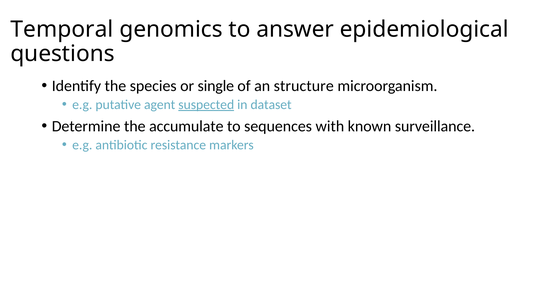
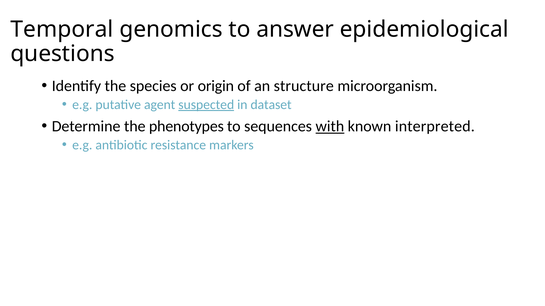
single: single -> origin (216, 86)
accumulate: accumulate -> phenotypes (186, 127)
with underline: none -> present (330, 127)
surveillance: surveillance -> interpreted (435, 127)
